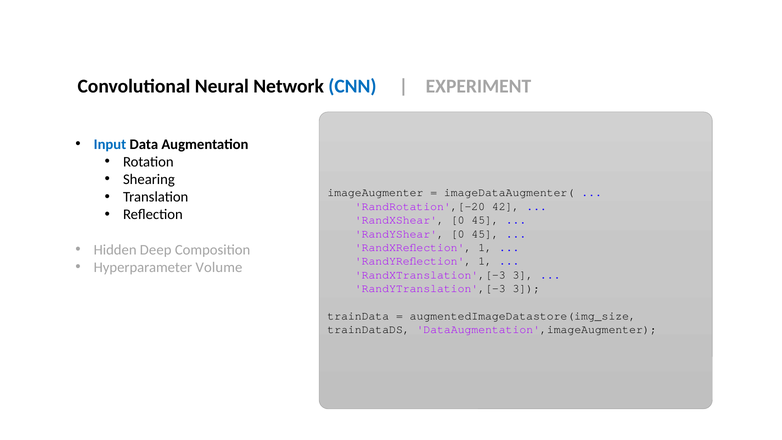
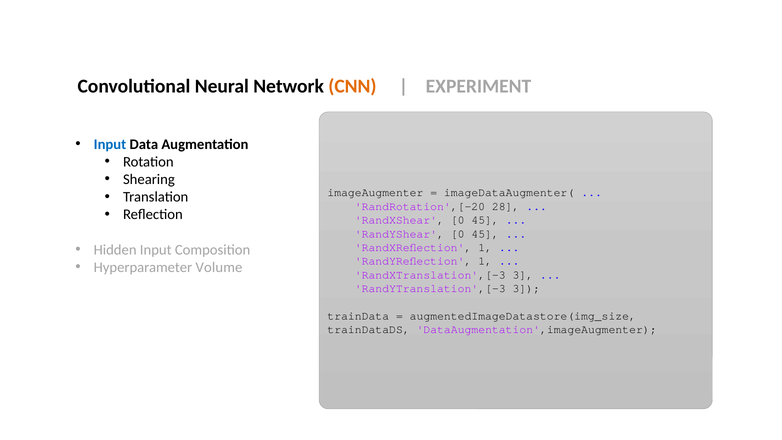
CNN colour: blue -> orange (352, 86)
42: 42 -> 28 (506, 206)
Hidden Deep: Deep -> Input (156, 250)
